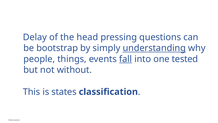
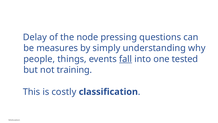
head: head -> node (87, 37)
bootstrap: bootstrap -> measures (57, 48)
understanding underline: present -> none (154, 48)
without: without -> training (74, 70)
states: states -> costly (64, 92)
